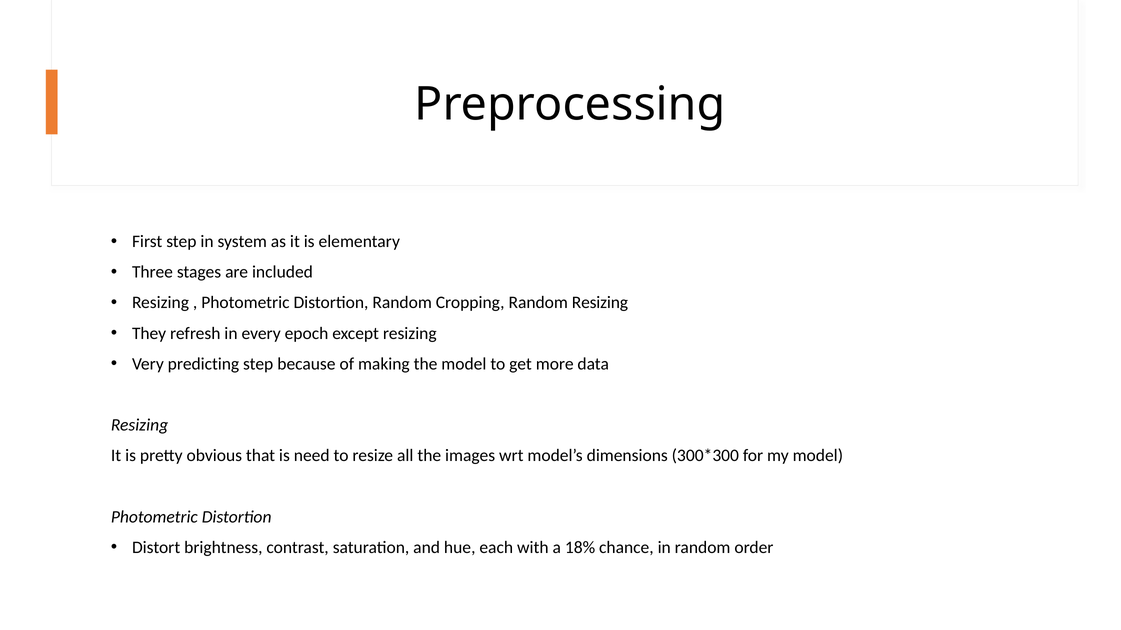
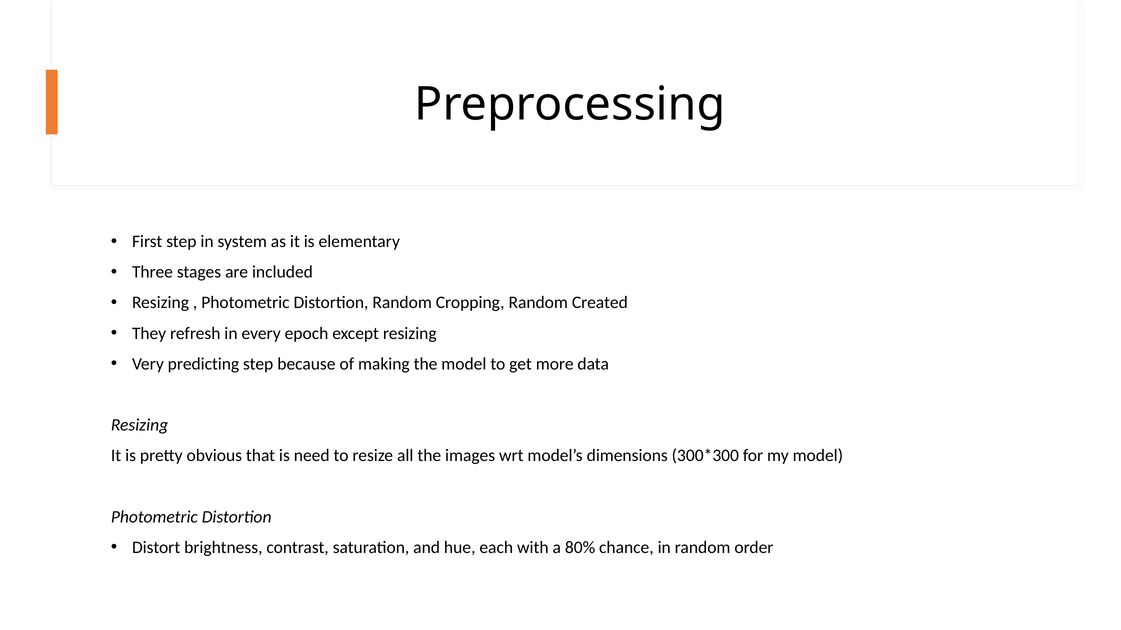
Random Resizing: Resizing -> Created (600, 303)
18%: 18% -> 80% (580, 548)
